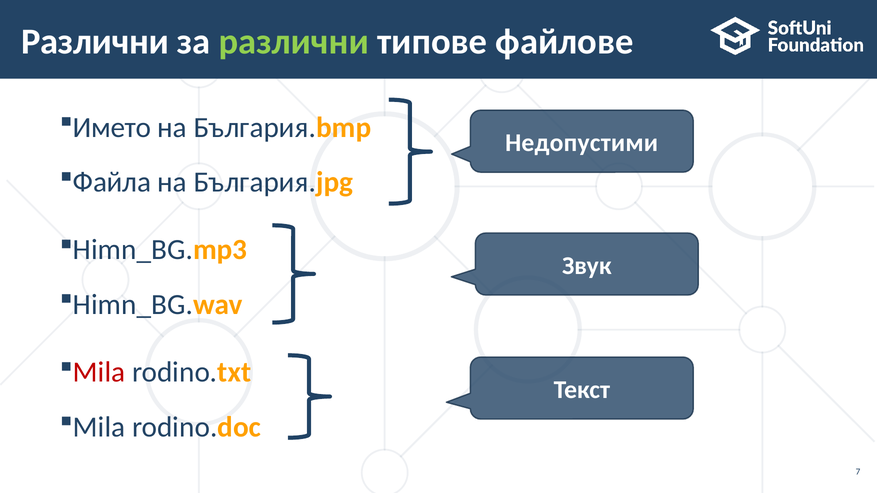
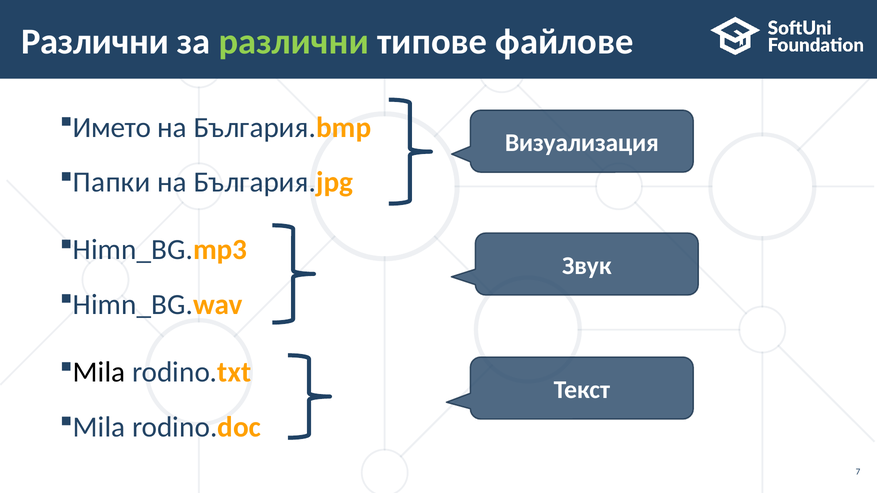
Недопустими: Недопустими -> Визуализация (582, 143)
Файла: Файла -> Папки (112, 182)
Mila colour: red -> black (99, 372)
